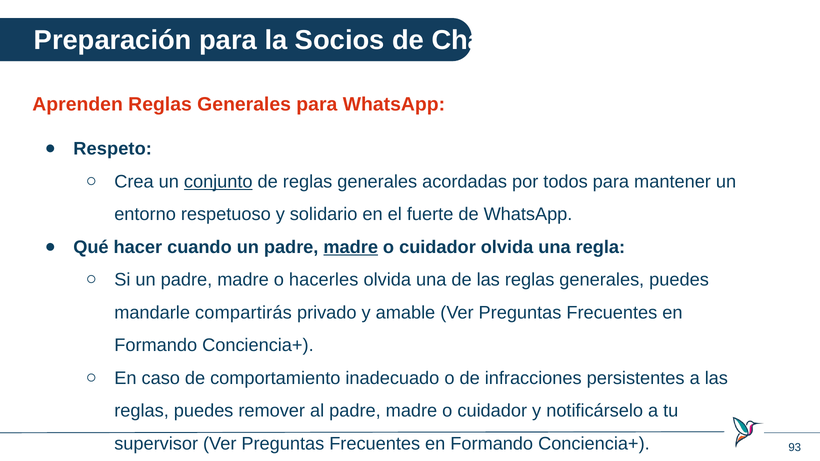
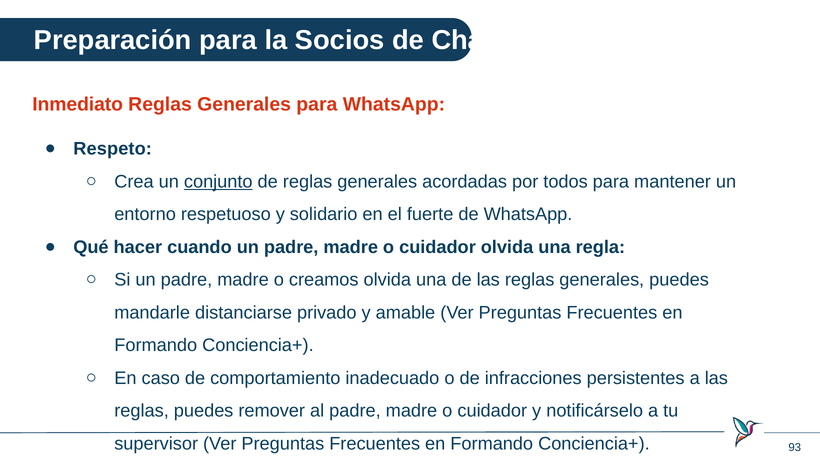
Aprenden: Aprenden -> Inmediato (78, 104)
madre underline: present -> none (351, 247)
hacerles: hacerles -> creamos (324, 280)
compartirás: compartirás -> distanciarse (244, 313)
